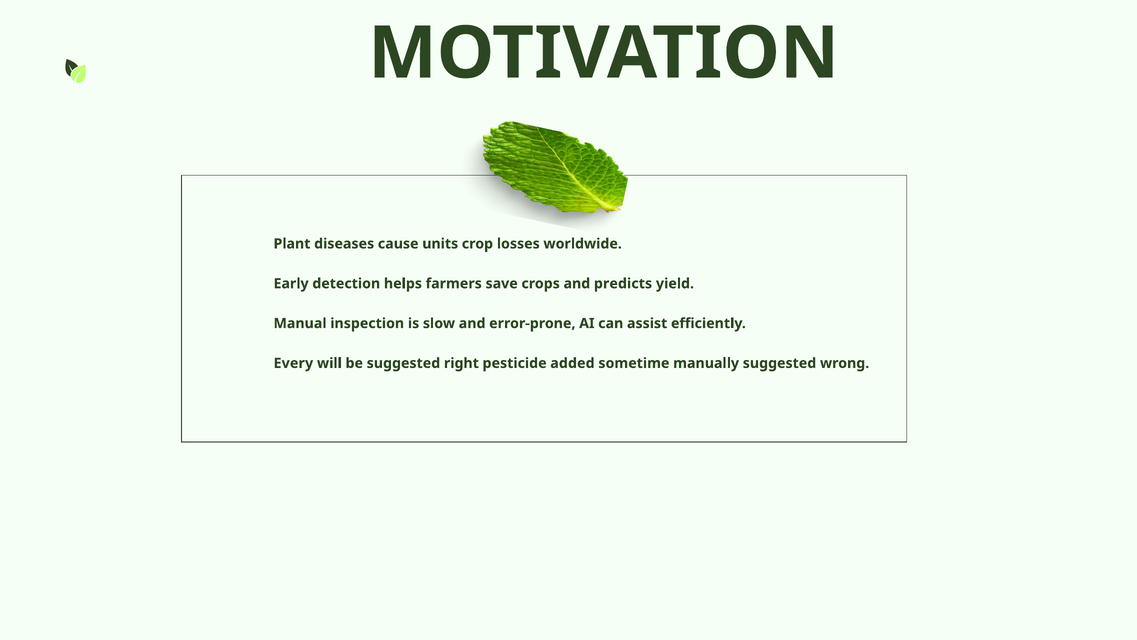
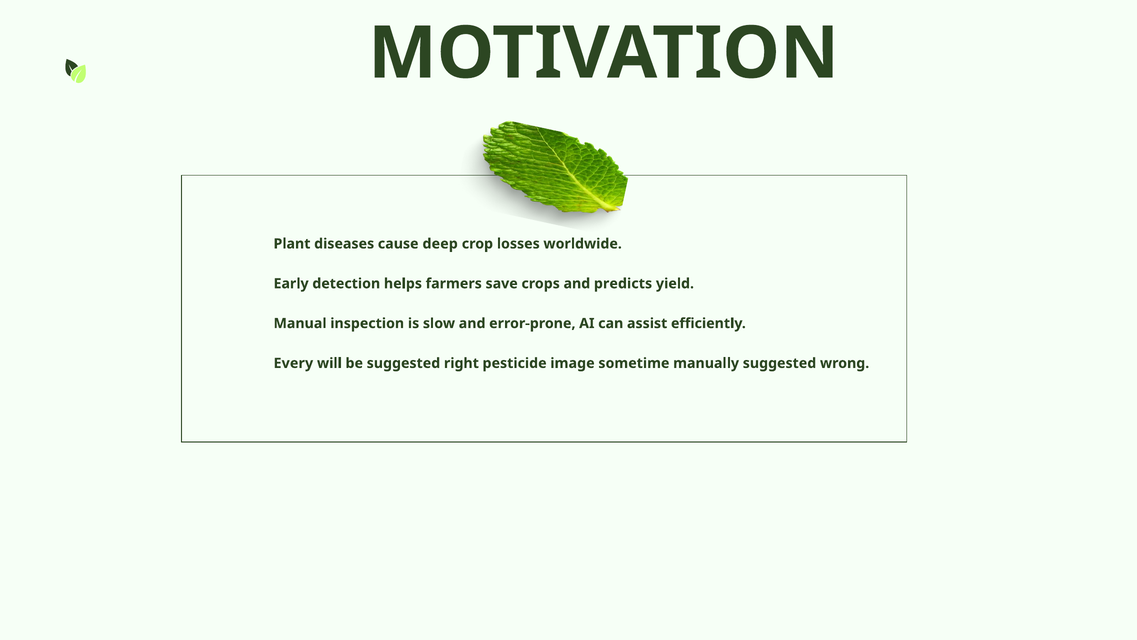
units: units -> deep (440, 244)
added: added -> image (572, 363)
